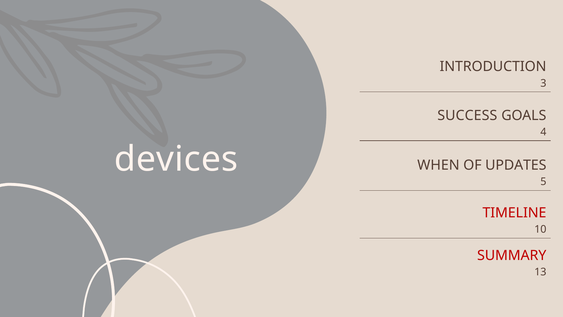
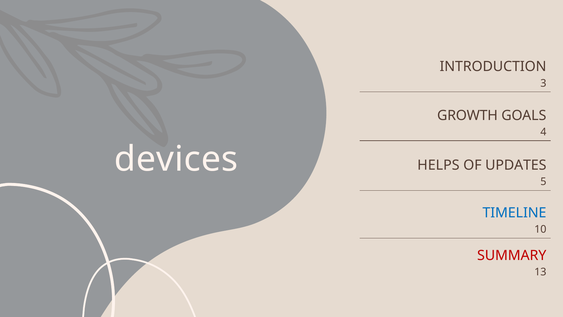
SUCCESS: SUCCESS -> GROWTH (467, 115)
WHEN: WHEN -> HELPS (438, 165)
TIMELINE colour: red -> blue (514, 213)
